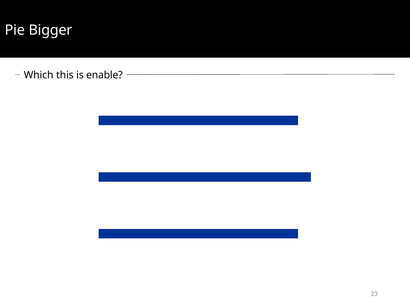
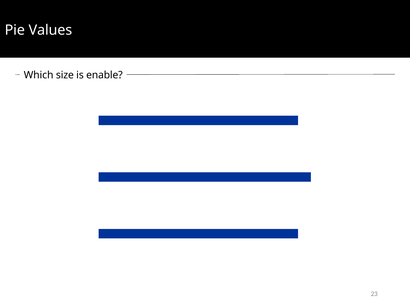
Bigger: Bigger -> Values (50, 30)
this: this -> size (65, 75)
